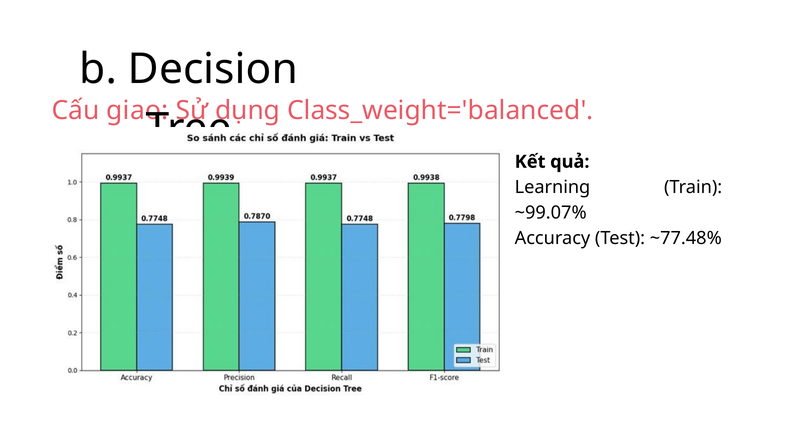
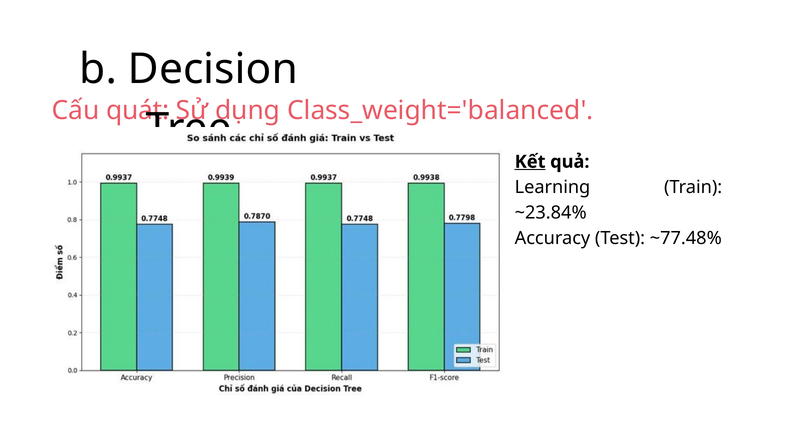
giao: giao -> quát (138, 110)
Kết underline: none -> present (530, 162)
~99.07%: ~99.07% -> ~23.84% (551, 213)
